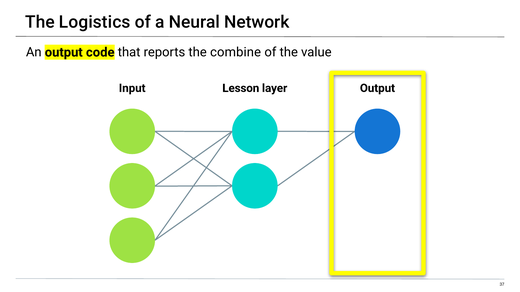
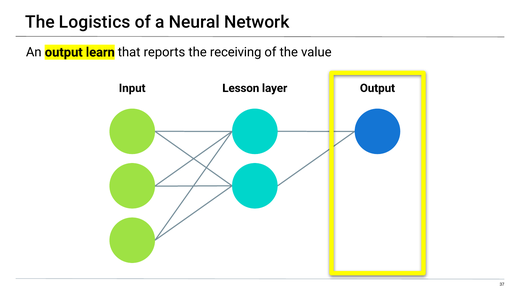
code: code -> learn (100, 52)
combine: combine -> receiving (236, 52)
